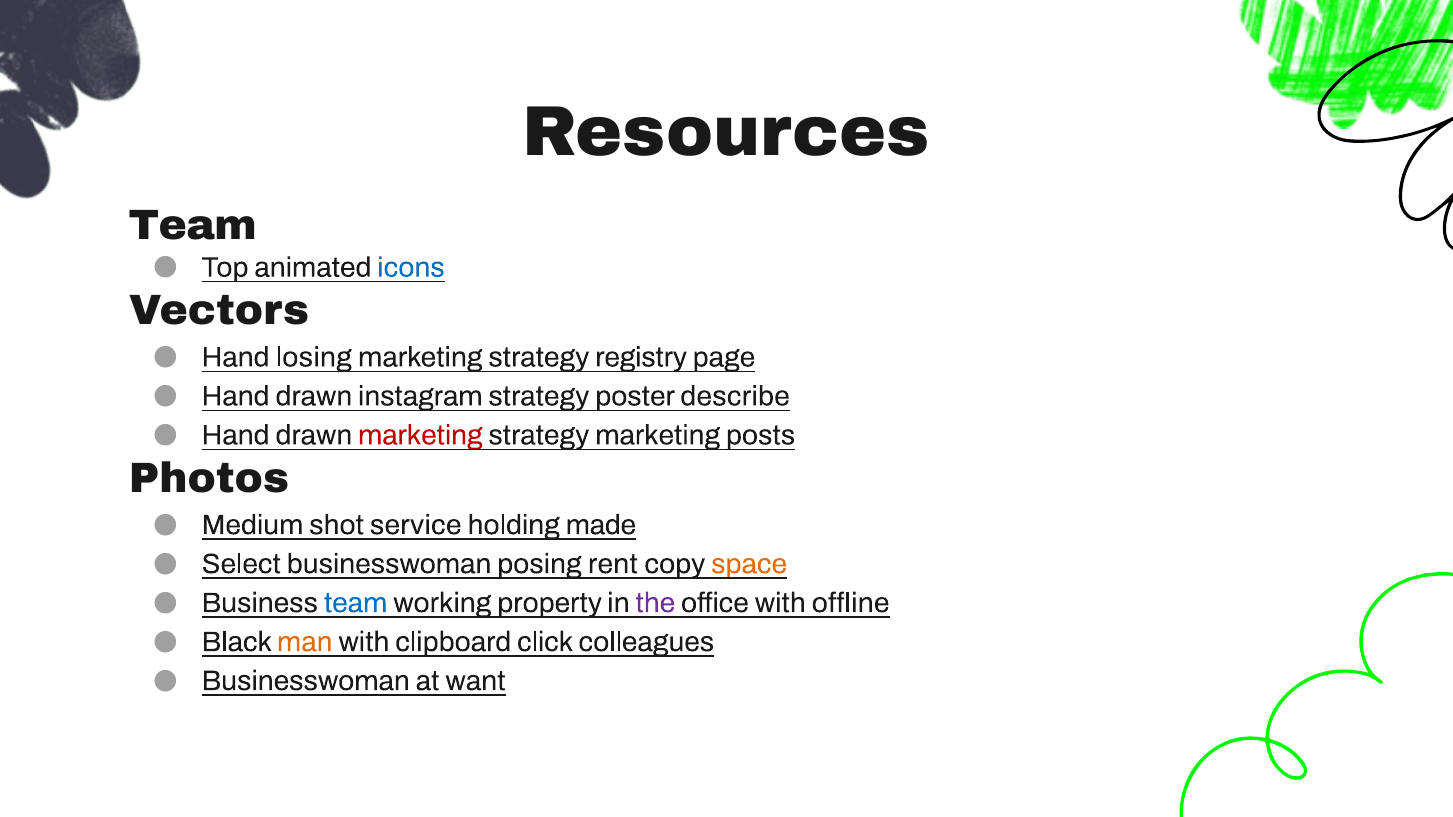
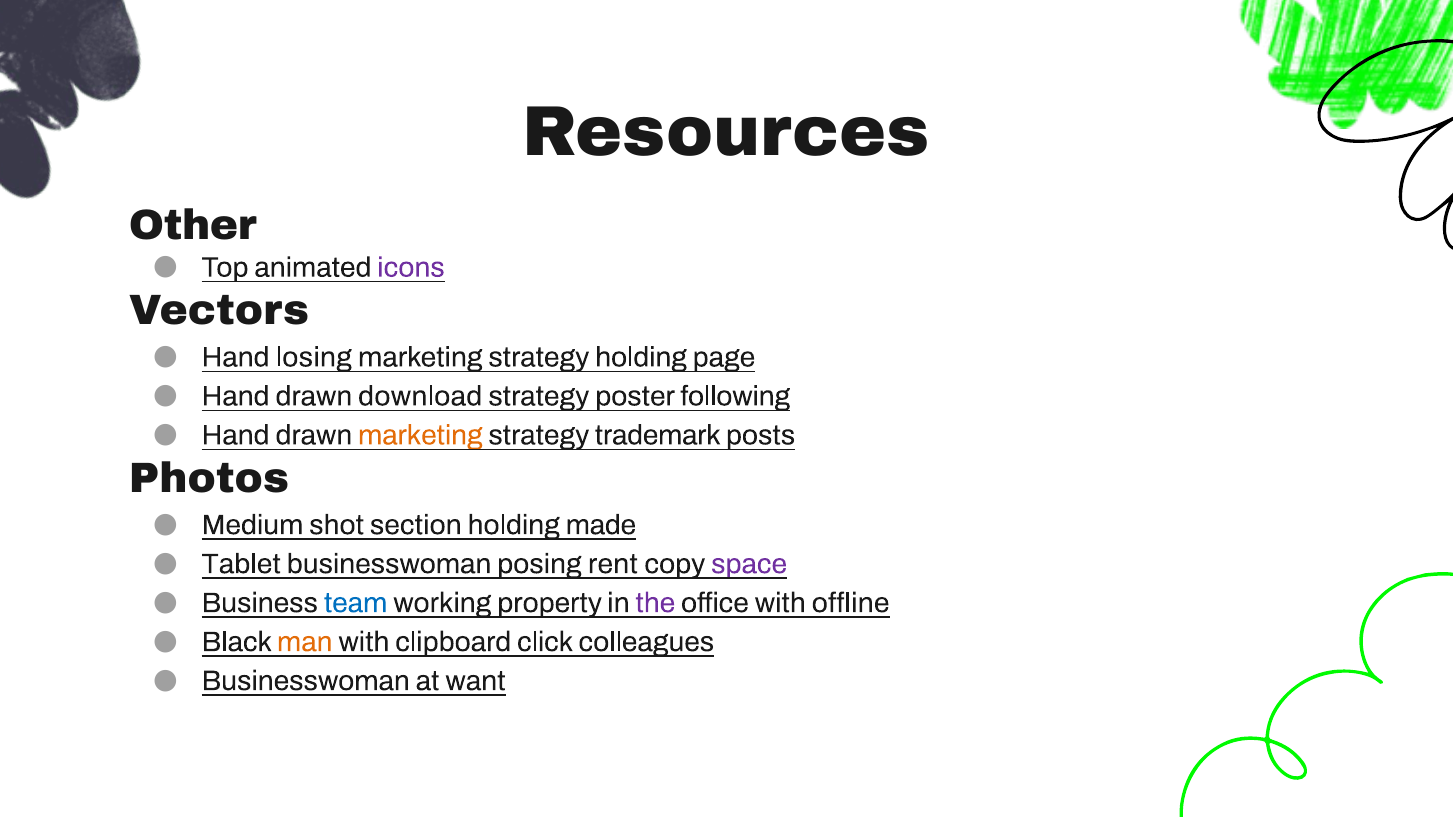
Team: Team -> Other (193, 226)
icons colour: blue -> purple (411, 267)
strategy registry: registry -> holding (641, 357)
instagram: instagram -> download (420, 396)
describe: describe -> following (735, 396)
marketing colour: red -> orange (420, 435)
strategy marketing: marketing -> trademark (658, 435)
service: service -> section (416, 525)
Select: Select -> Tablet (241, 564)
space colour: orange -> purple (749, 564)
